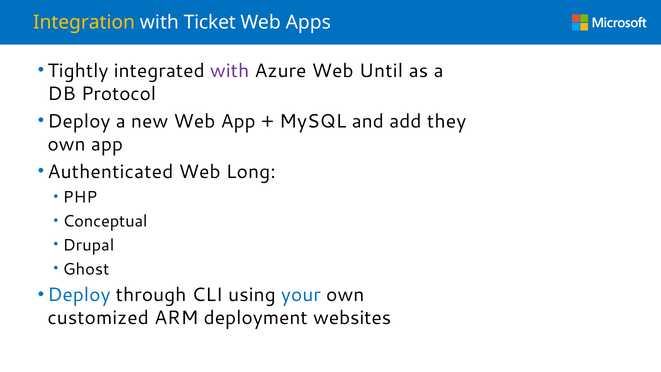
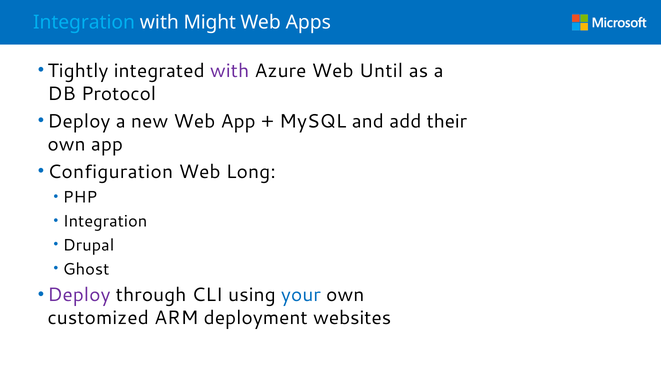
Integration colour: yellow -> light blue (84, 22)
Ticket: Ticket -> Might (210, 22)
they: they -> their (447, 121)
Authenticated: Authenticated -> Configuration (110, 172)
Conceptual: Conceptual -> Integration (105, 221)
Deploy colour: blue -> purple (79, 295)
